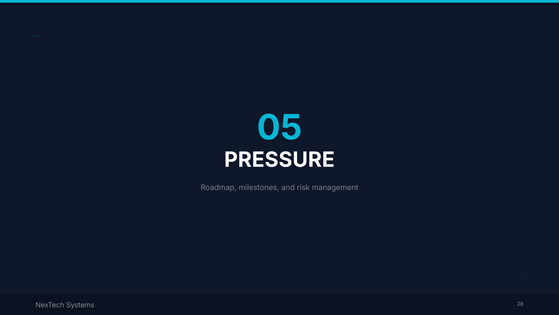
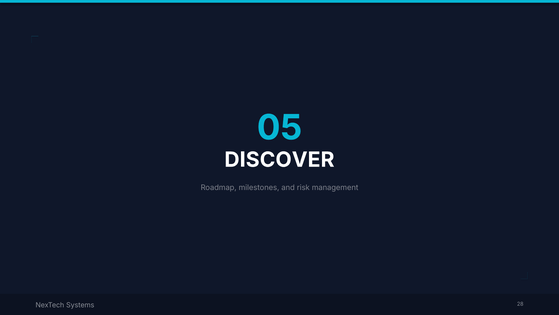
PRESSURE: PRESSURE -> DISCOVER (279, 160)
